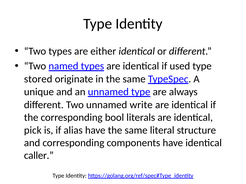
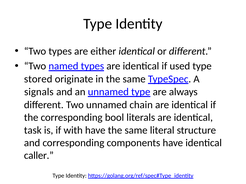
unique: unique -> signals (39, 92)
write: write -> chain (141, 105)
pick: pick -> task (33, 130)
alias: alias -> with (73, 130)
